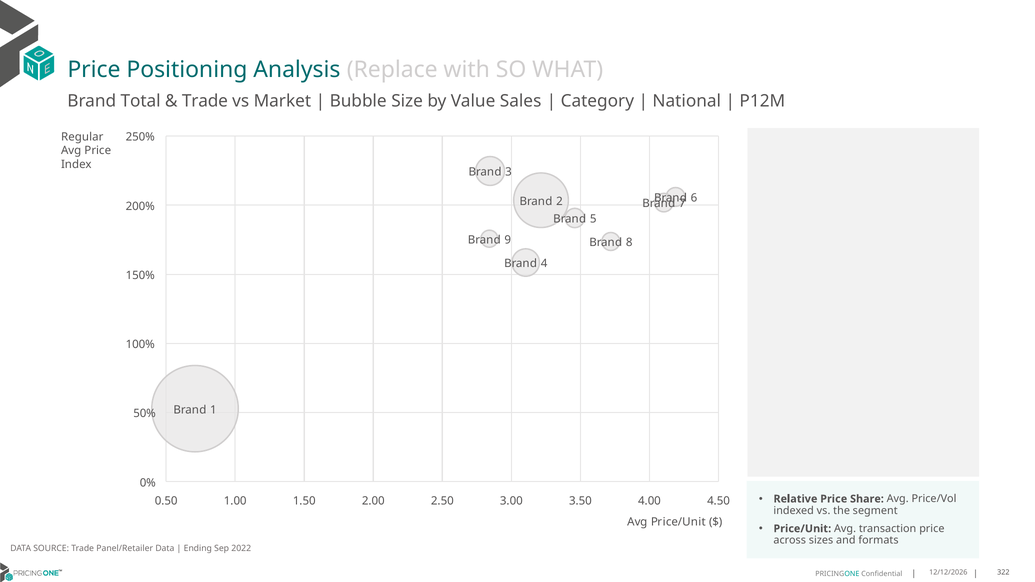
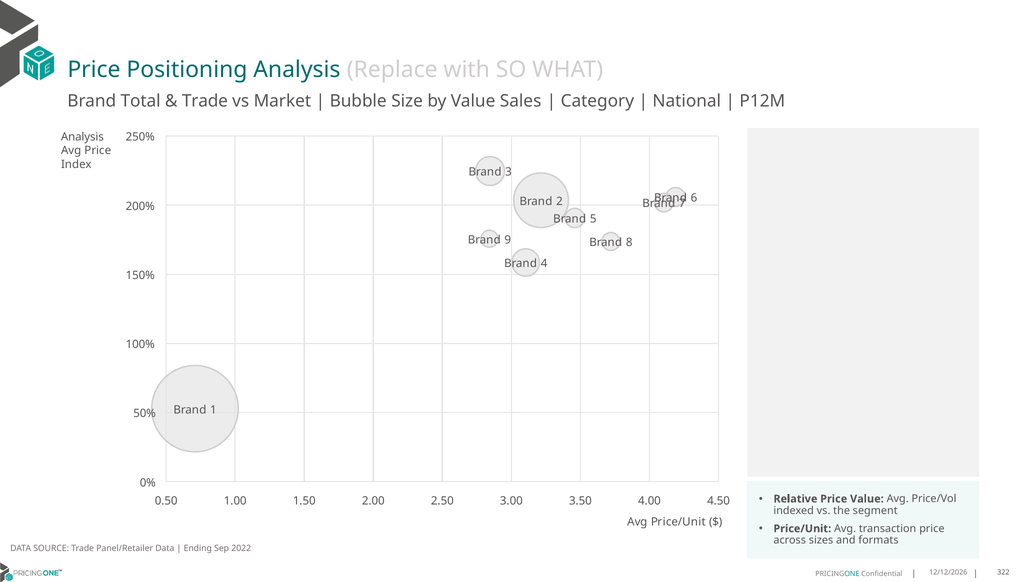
Regular: Regular -> Analysis (82, 137)
Price Share: Share -> Value (867, 499)
